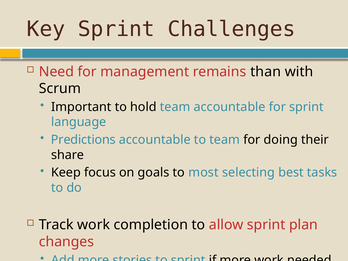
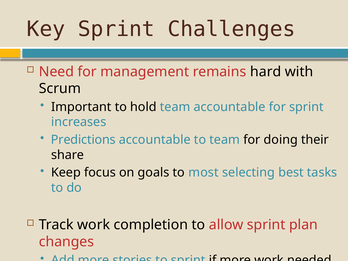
than: than -> hard (266, 72)
language: language -> increases (79, 122)
